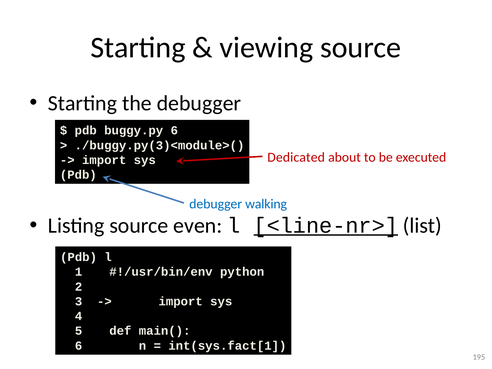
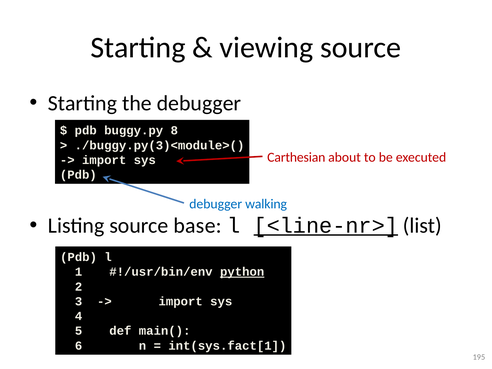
buggy.py 6: 6 -> 8 (174, 131)
Dedicated: Dedicated -> Carthesian (296, 157)
even: even -> base (198, 226)
python underline: none -> present (242, 272)
